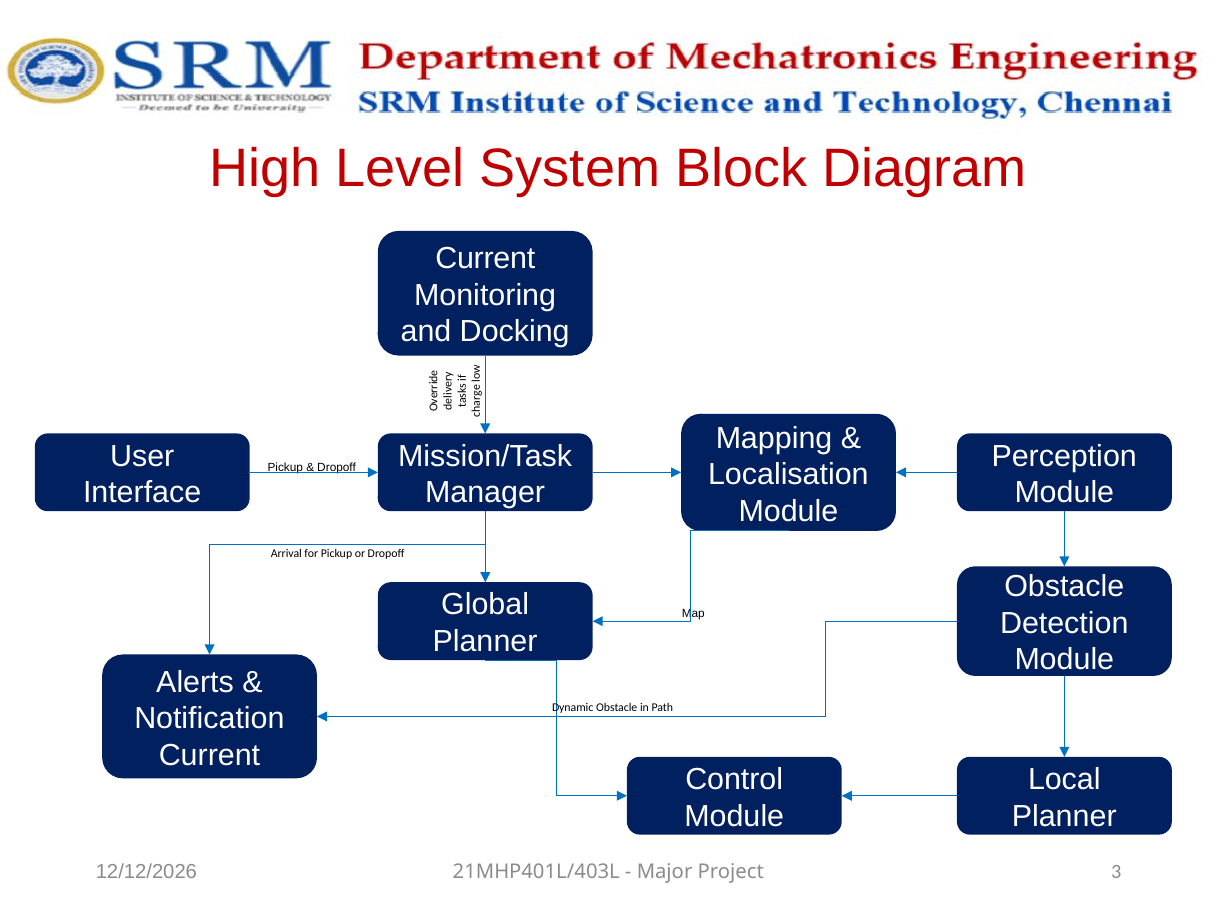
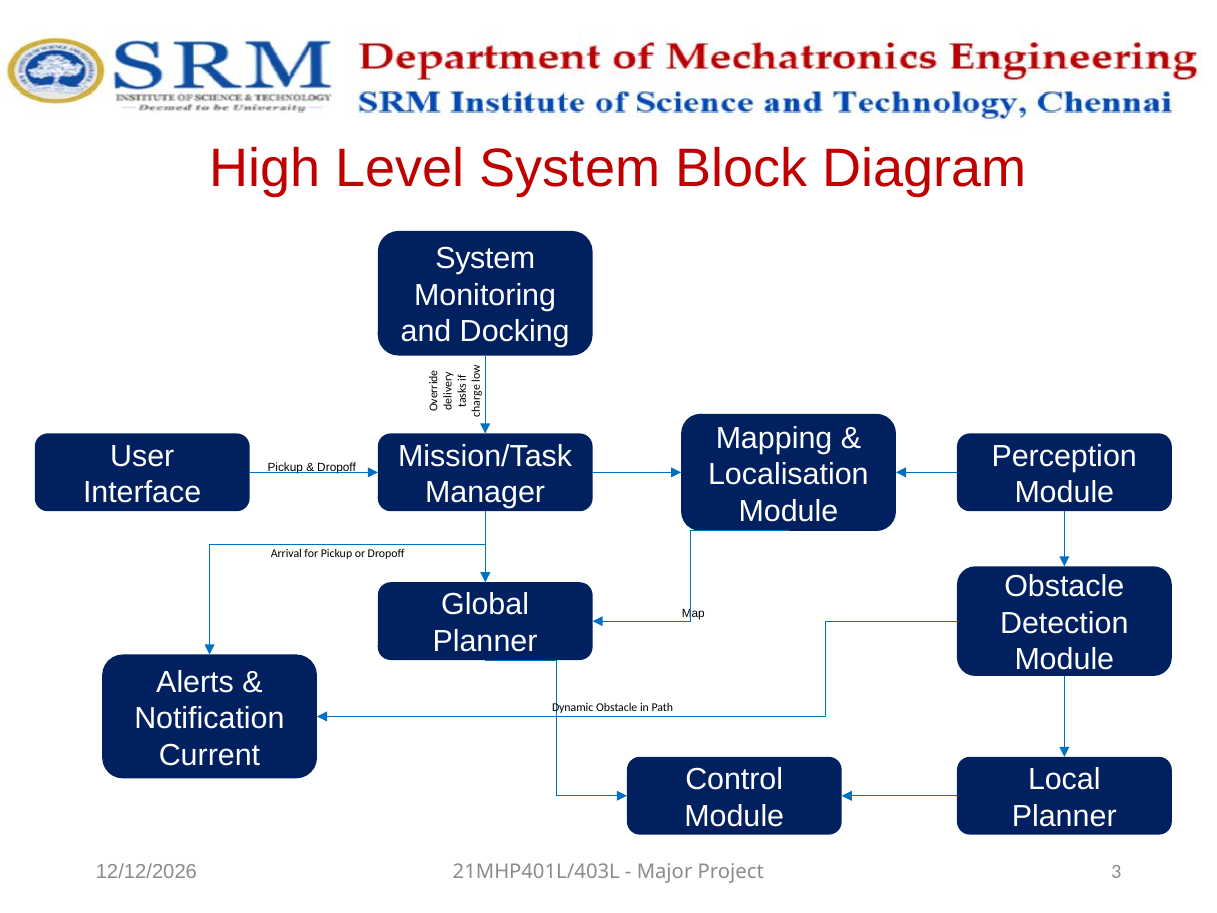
Current: Current -> System (485, 259)
